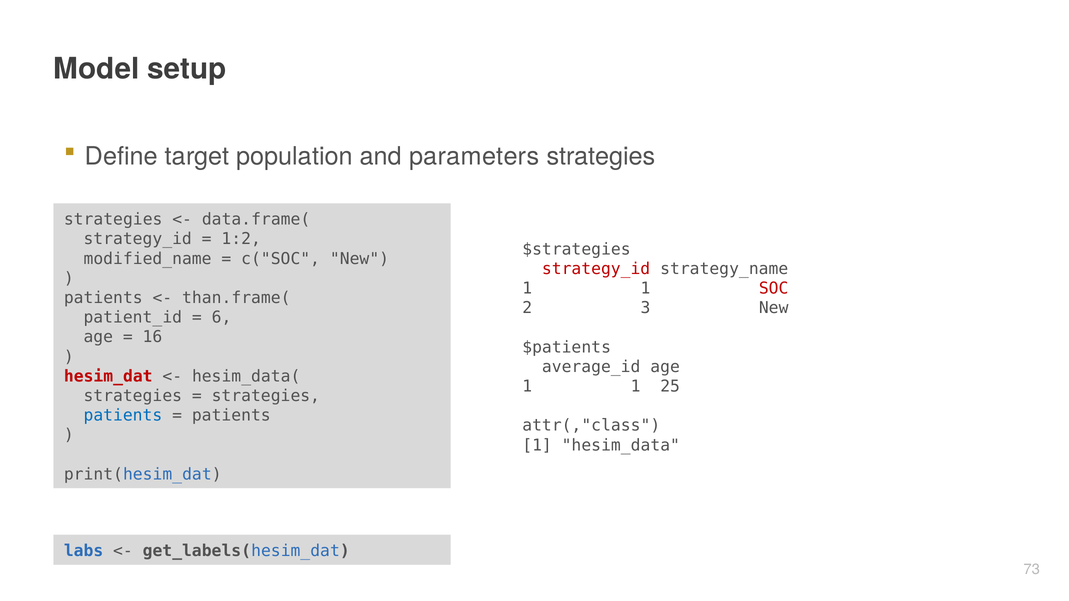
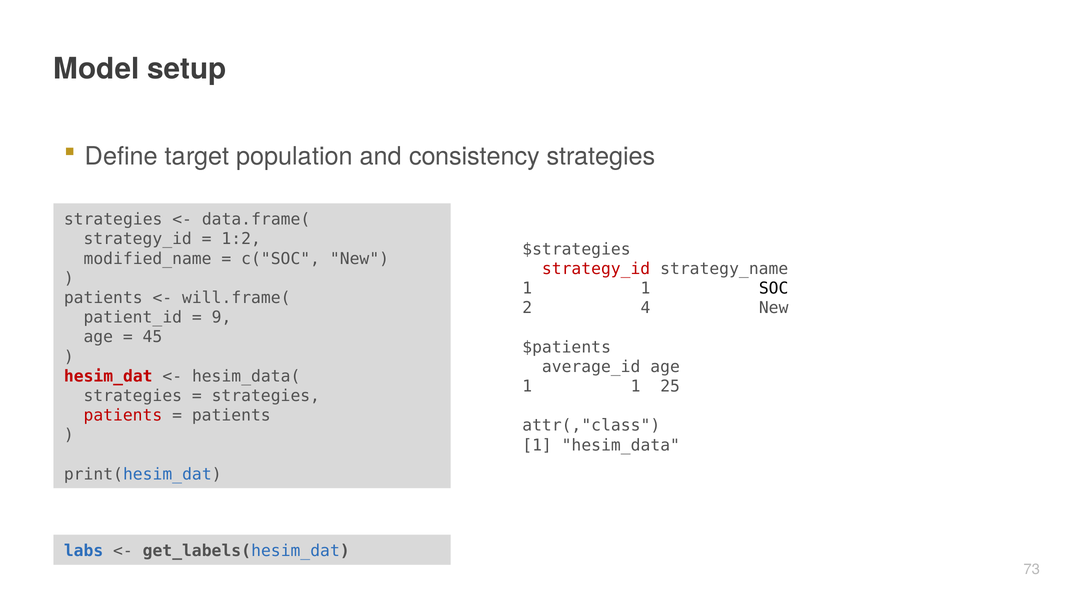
parameters: parameters -> consistency (474, 157)
SOC colour: red -> black (774, 289)
than.frame(: than.frame( -> will.frame( (236, 298)
3: 3 -> 4 (645, 308)
6: 6 -> 9 (222, 318)
16: 16 -> 45 (152, 337)
patients colour: blue -> red (123, 416)
